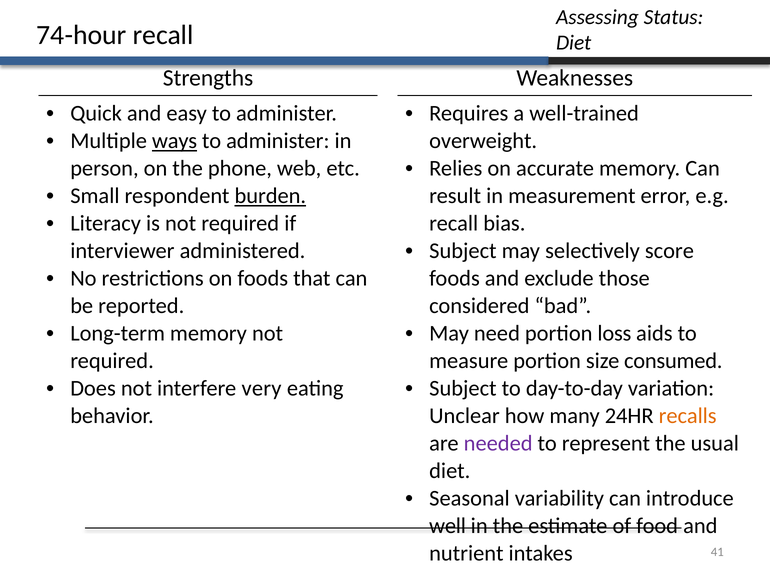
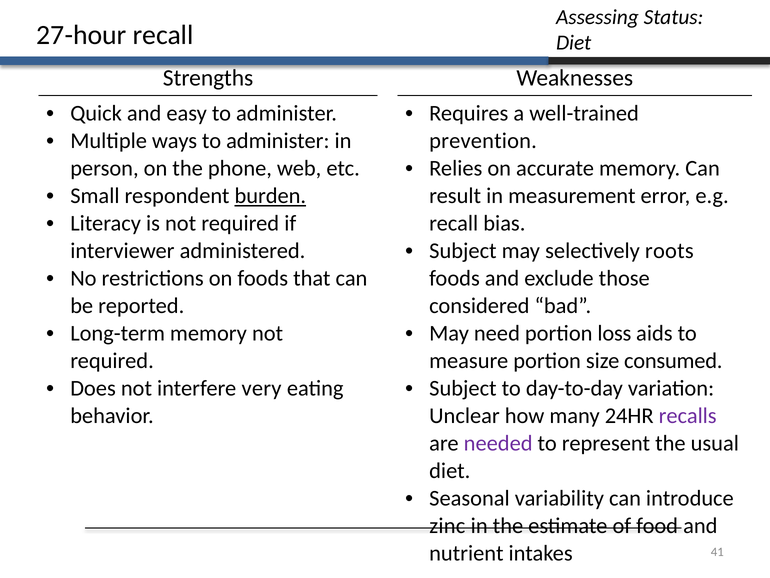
74-hour: 74-hour -> 27-hour (81, 35)
ways underline: present -> none (175, 141)
overweight: overweight -> prevention (483, 141)
score: score -> roots (669, 251)
recalls colour: orange -> purple (688, 416)
well: well -> zinc (447, 525)
